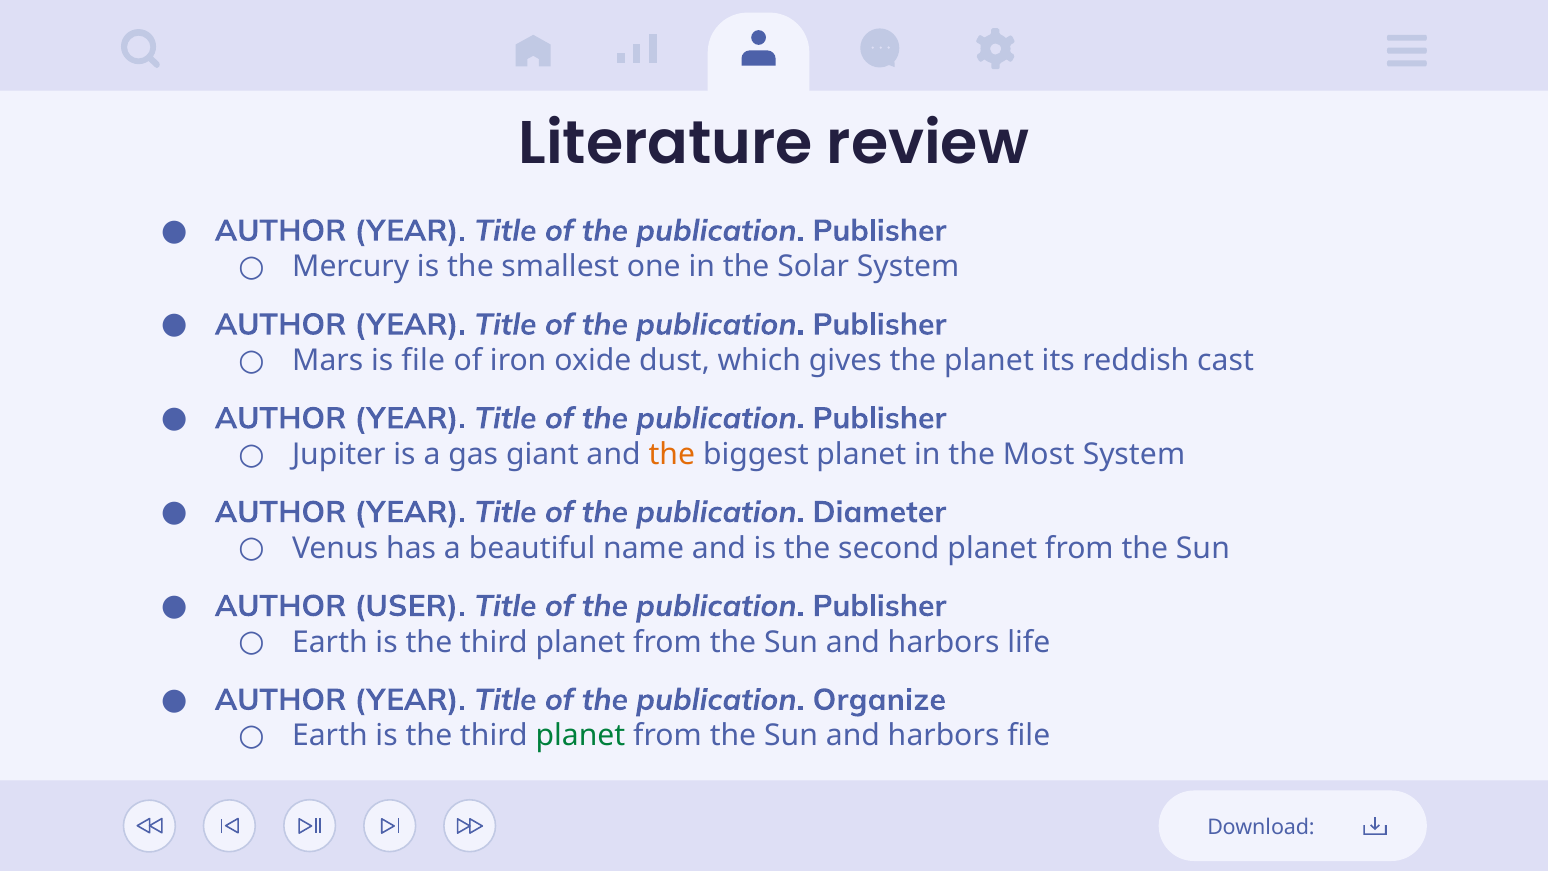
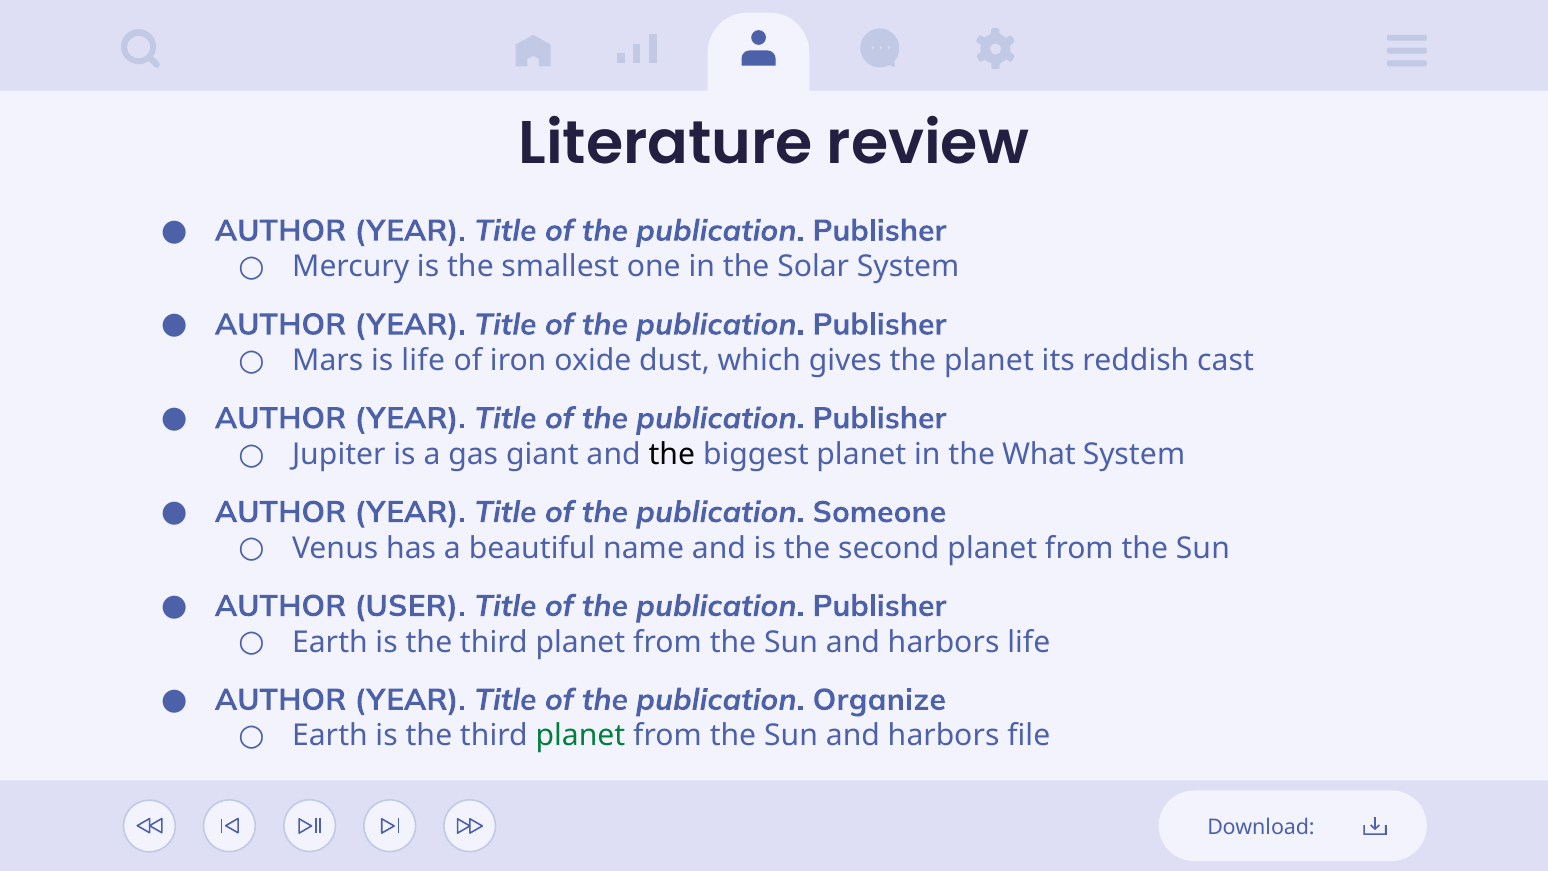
is file: file -> life (423, 361)
the colour: orange -> black (672, 454)
Most: Most -> What (1039, 454)
Diameter: Diameter -> Someone (879, 512)
